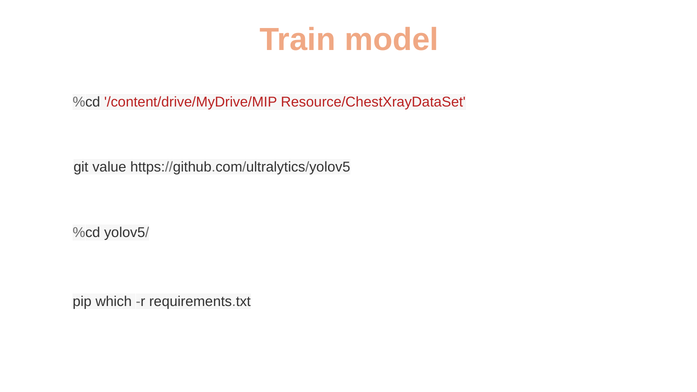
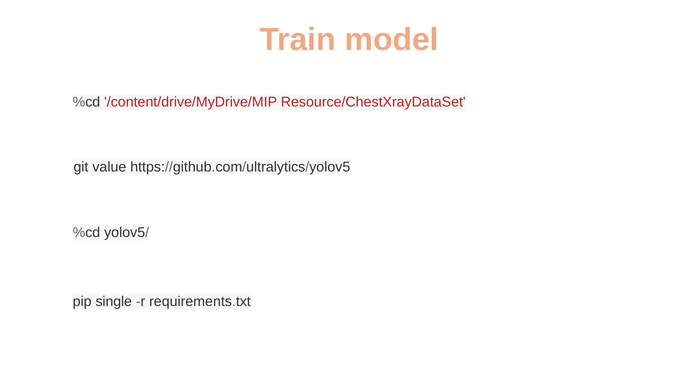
which: which -> single (114, 302)
